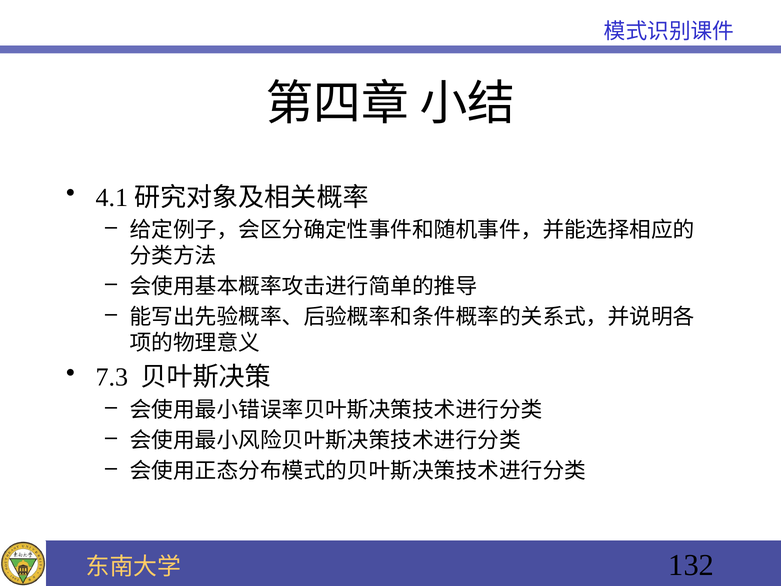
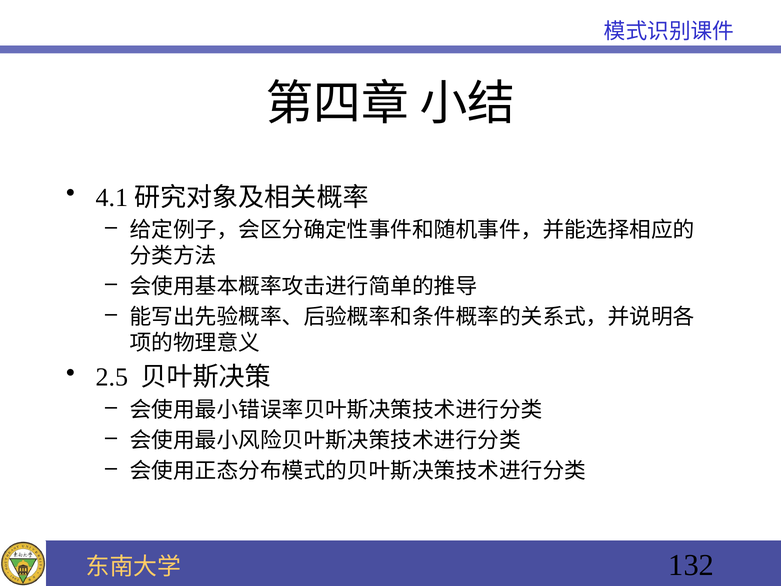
7.3: 7.3 -> 2.5 (112, 377)
